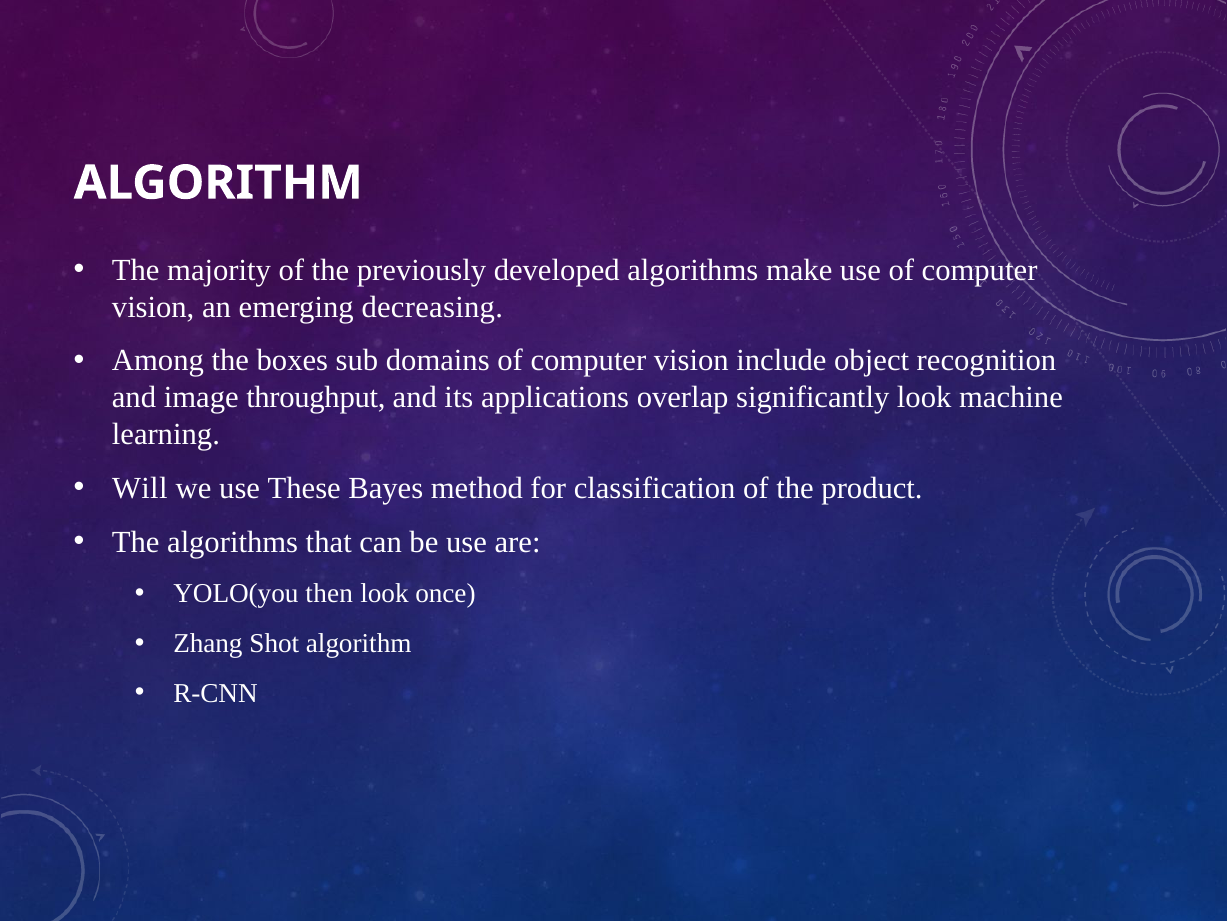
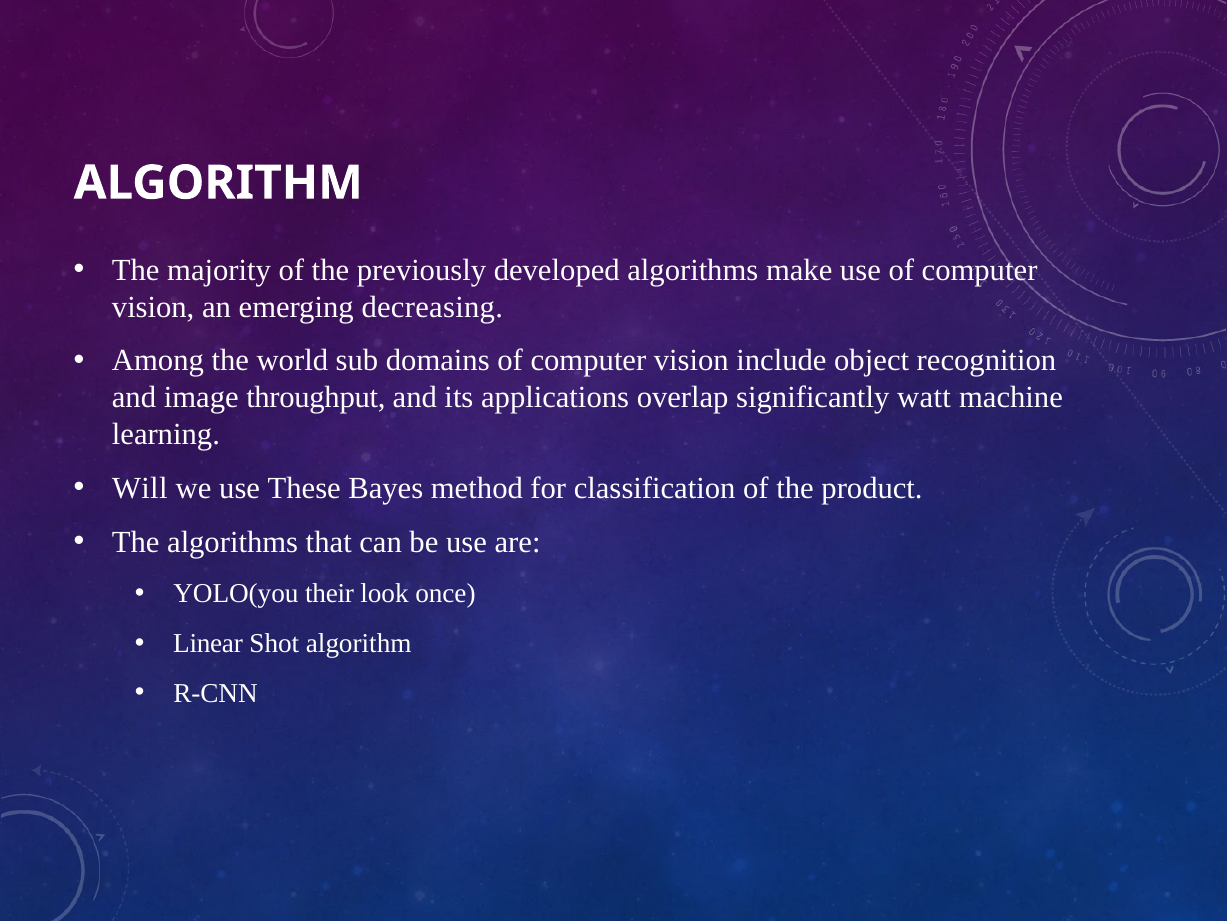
boxes: boxes -> world (292, 361)
significantly look: look -> watt (924, 397)
then: then -> their (330, 593)
Zhang: Zhang -> Linear (208, 643)
